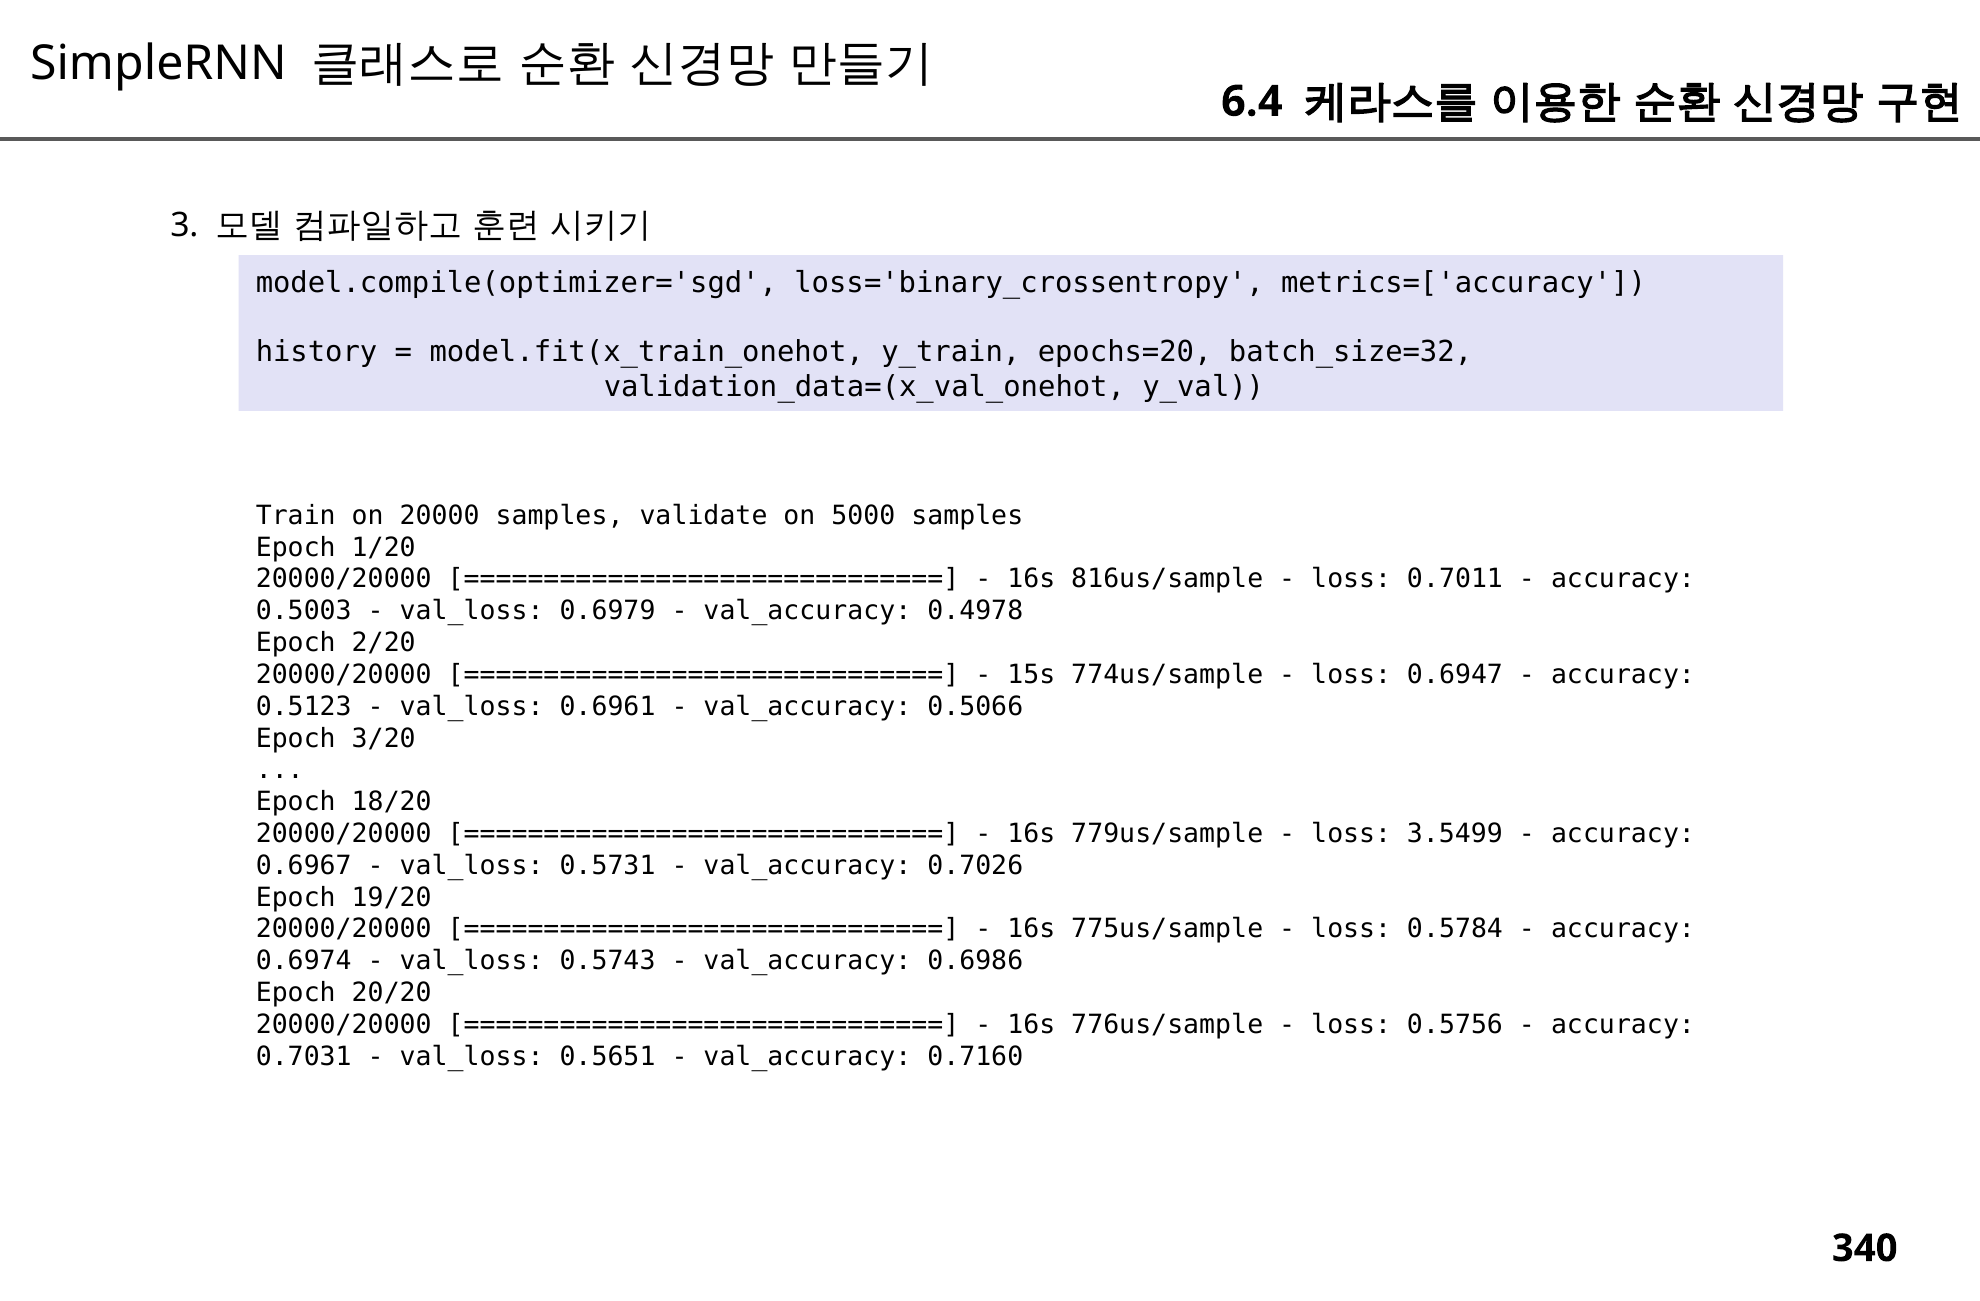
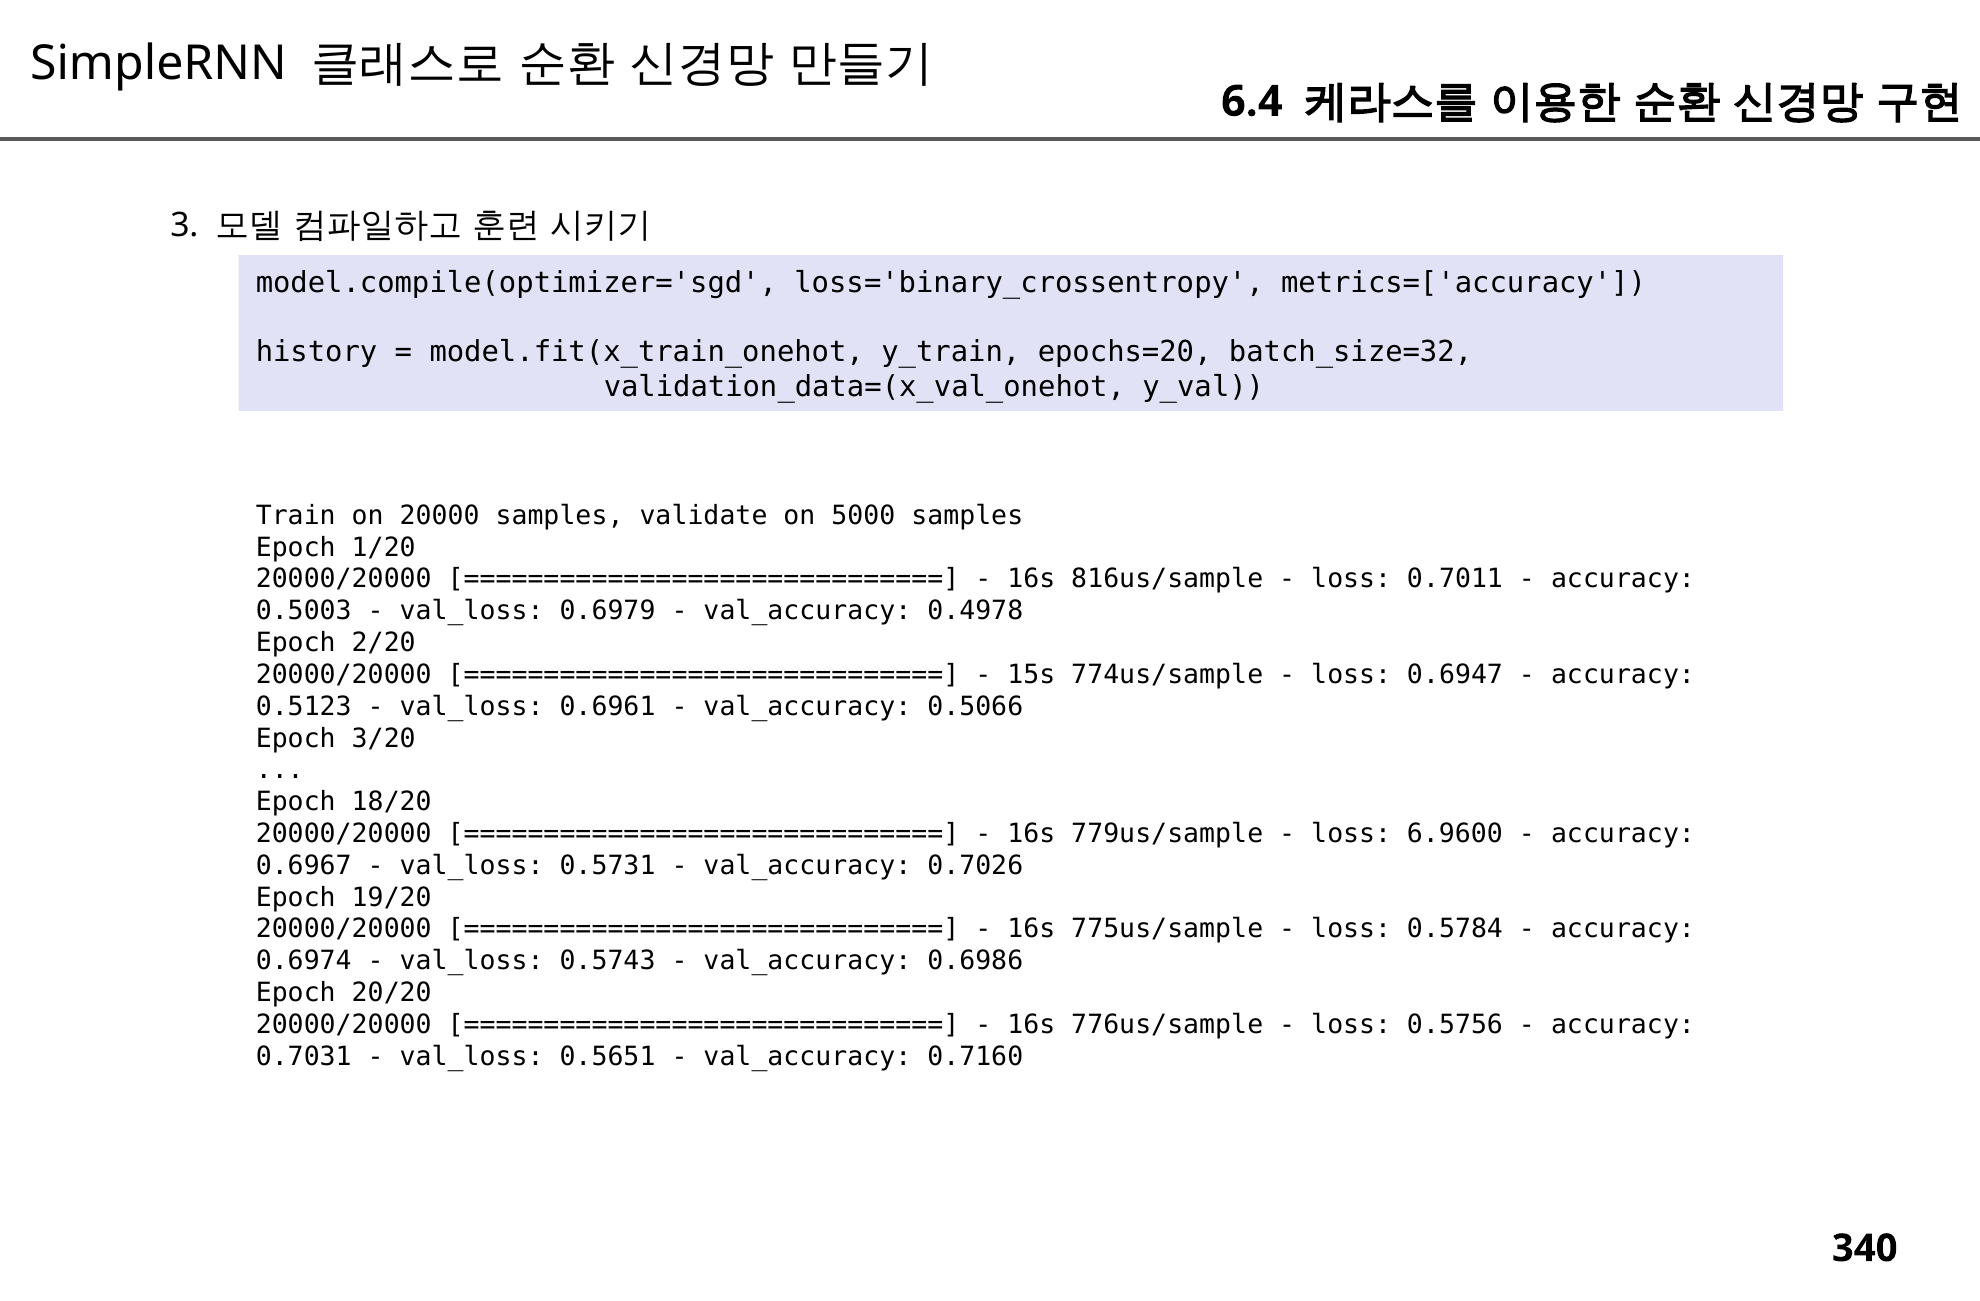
3.5499: 3.5499 -> 6.9600 (1455, 833)
